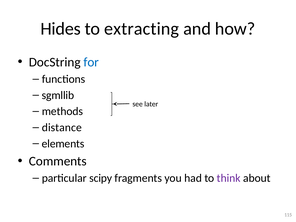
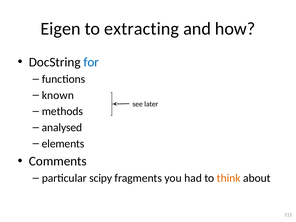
Hides: Hides -> Eigen (60, 29)
sgmllib: sgmllib -> known (58, 95)
distance: distance -> analysed (62, 127)
think colour: purple -> orange (229, 178)
